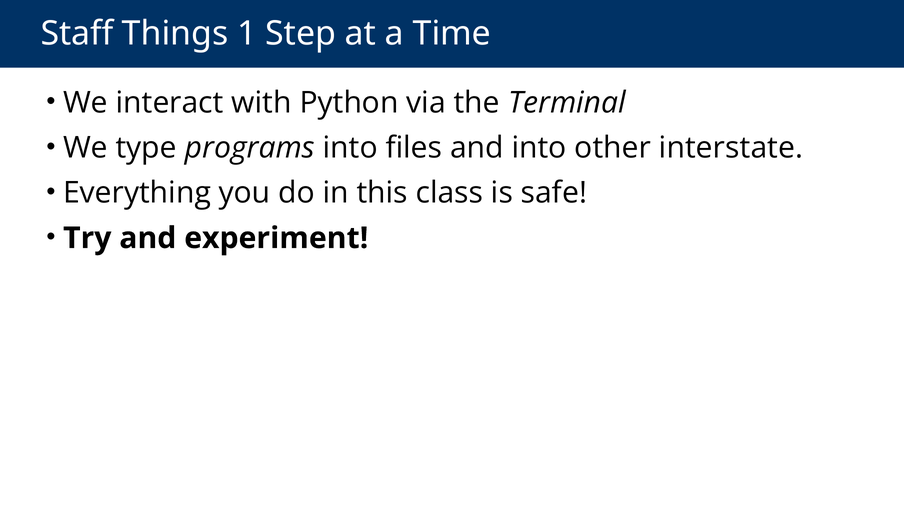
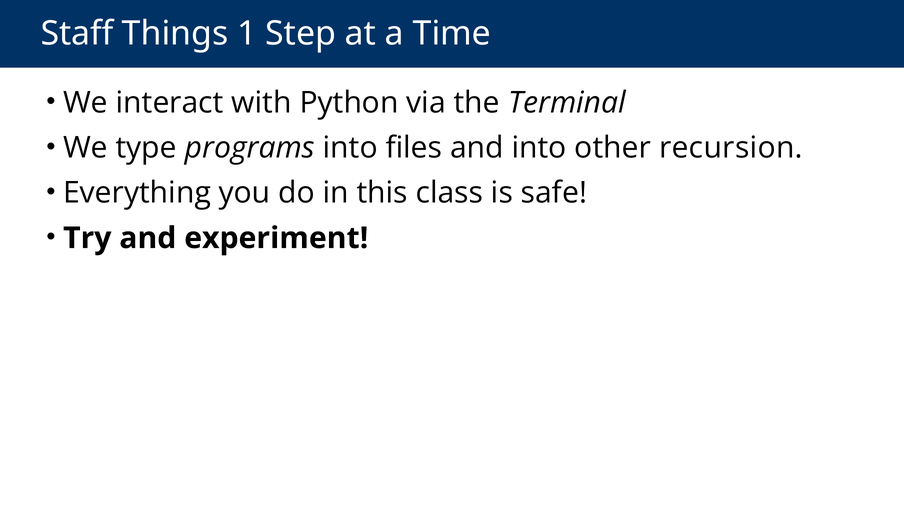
interstate: interstate -> recursion (731, 148)
